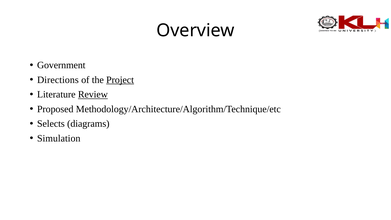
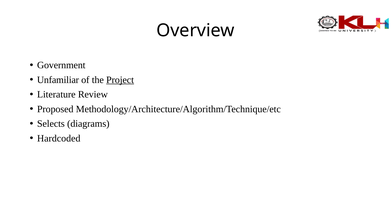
Directions: Directions -> Unfamiliar (58, 80)
Review underline: present -> none (93, 94)
Simulation: Simulation -> Hardcoded (59, 138)
